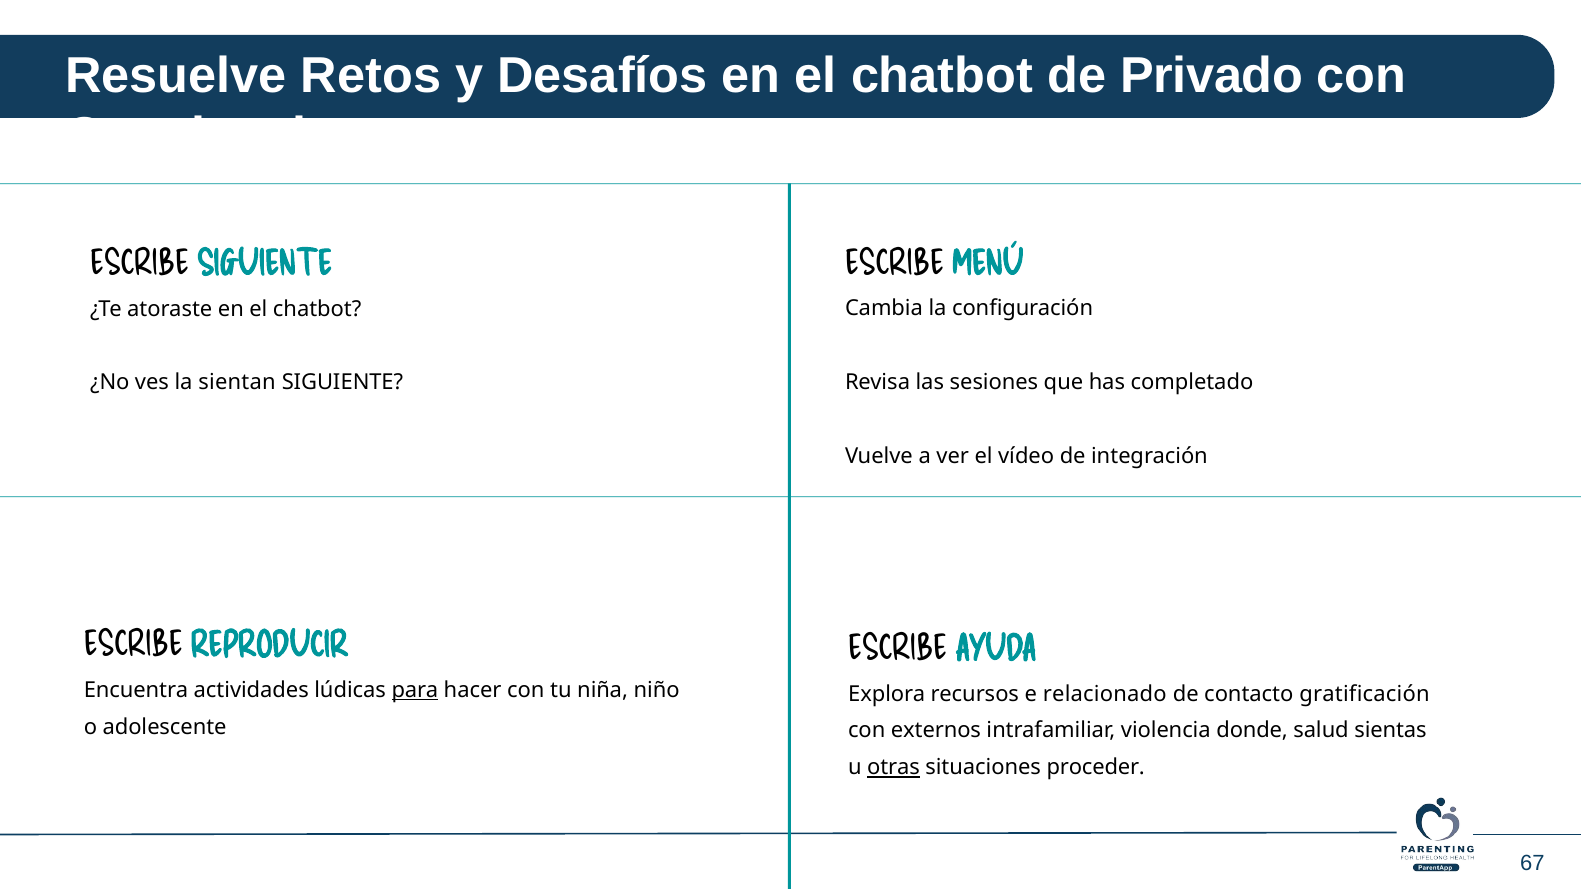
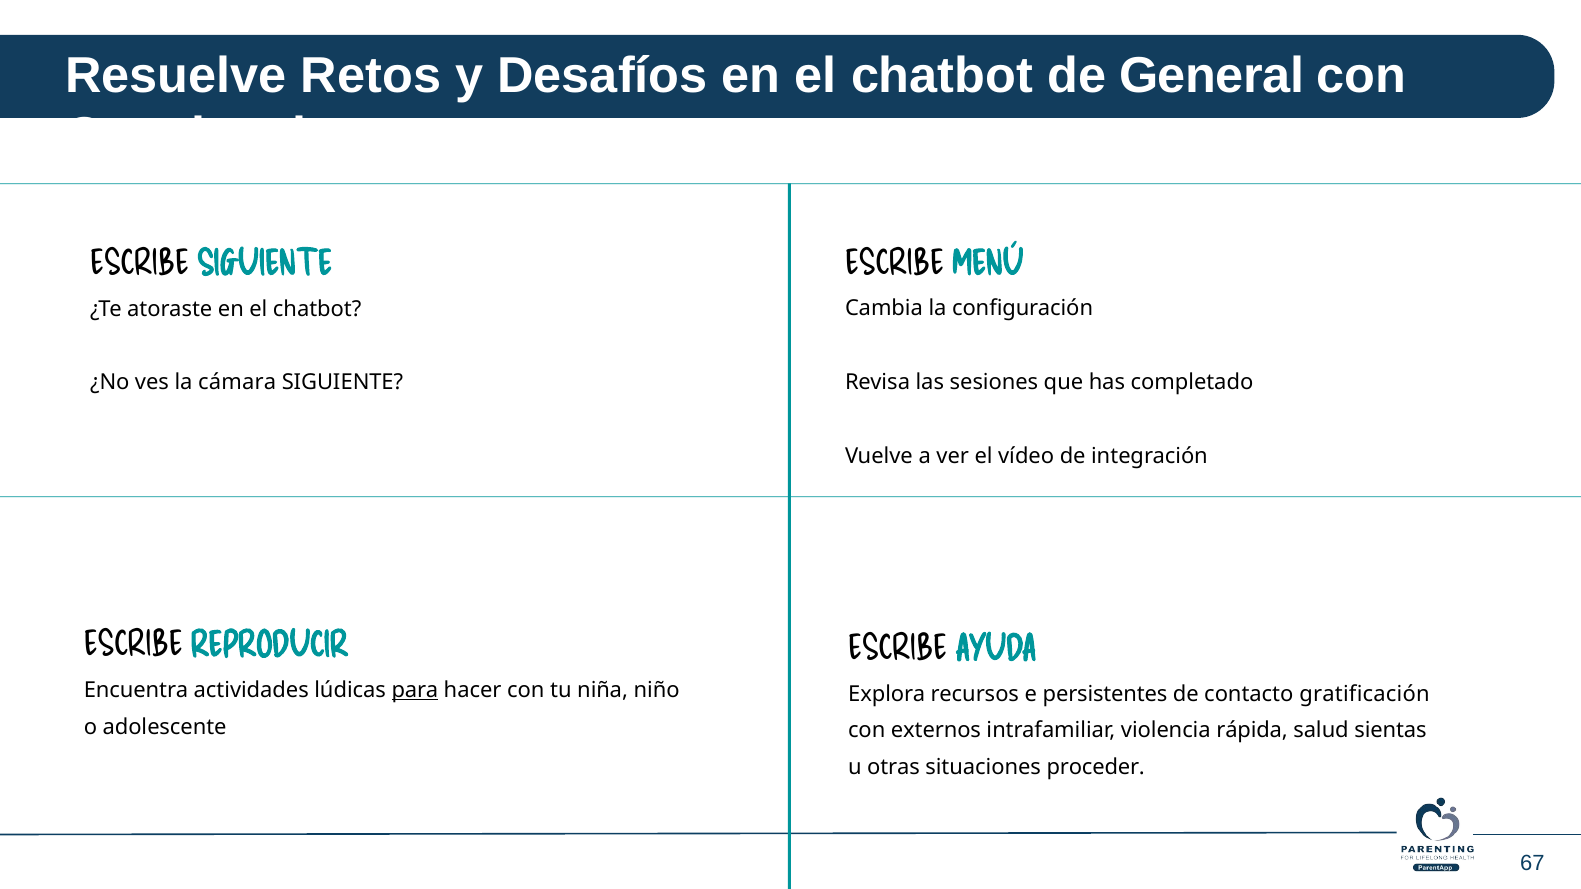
Privado: Privado -> General (1212, 76)
sientan: sientan -> cámara (237, 383)
relacionado: relacionado -> persistentes (1105, 694)
donde: donde -> rápida (1252, 731)
otras underline: present -> none (894, 768)
